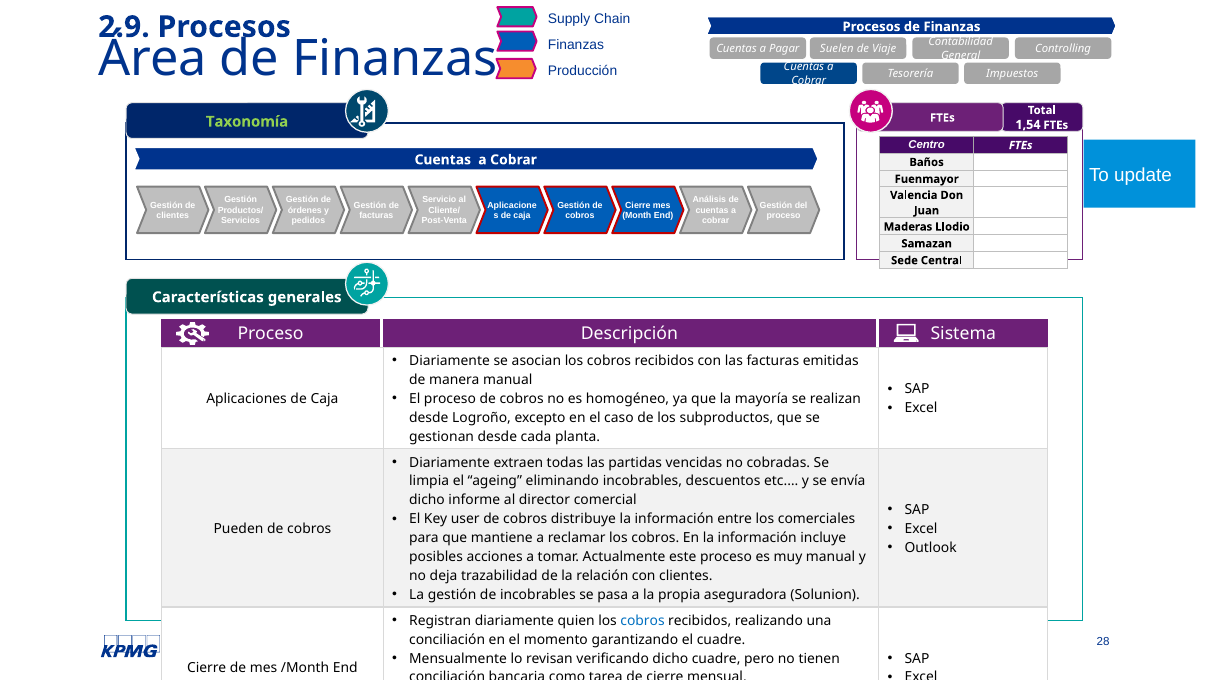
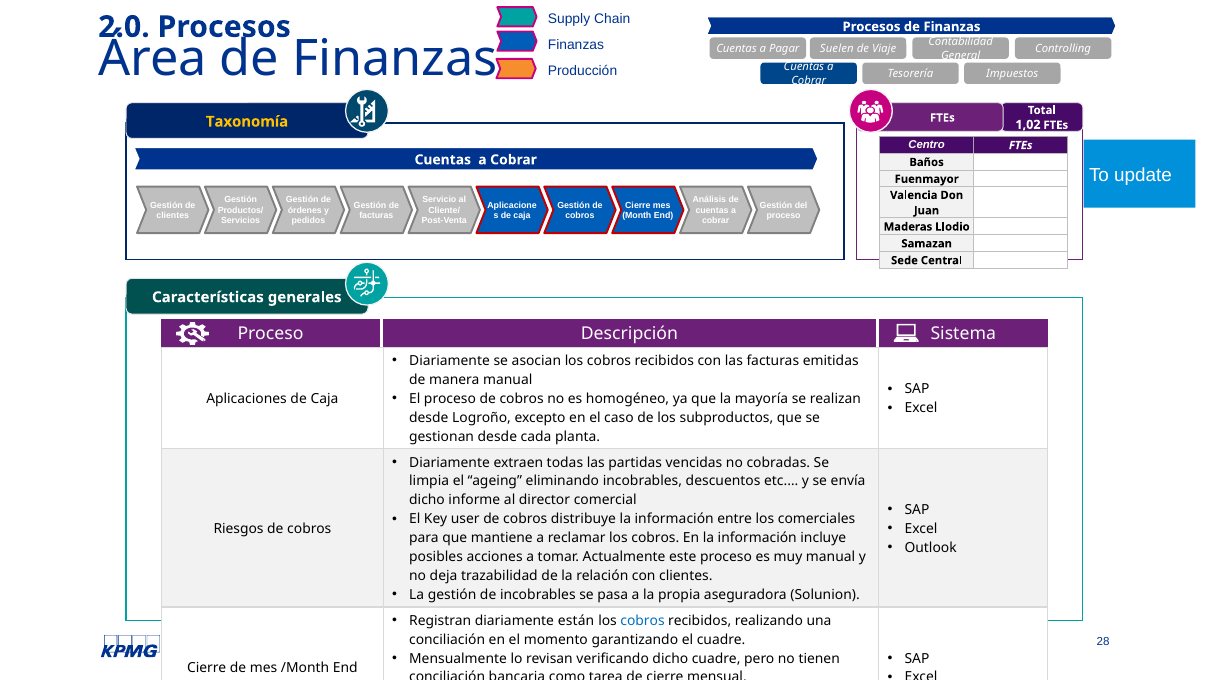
2.9: 2.9 -> 2.0 (124, 27)
Taxonomía colour: light green -> yellow (247, 122)
1,54: 1,54 -> 1,02 (1028, 125)
Pueden: Pueden -> Riesgos (239, 529)
quien: quien -> están (576, 621)
